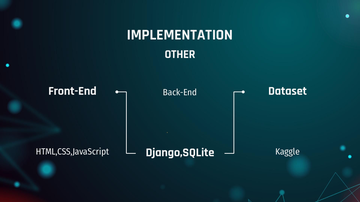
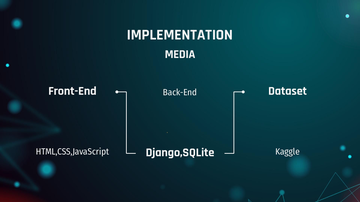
OTHER: OTHER -> MEDIA (180, 54)
